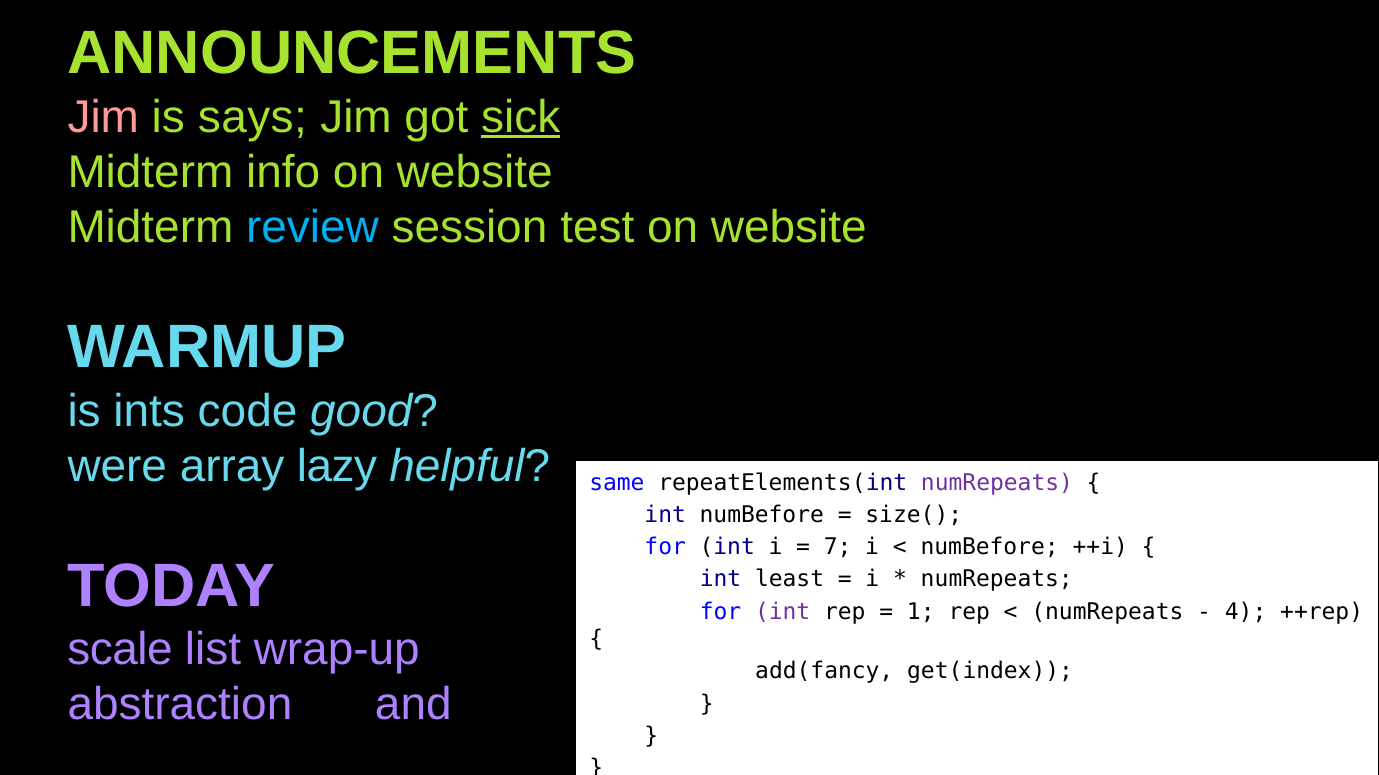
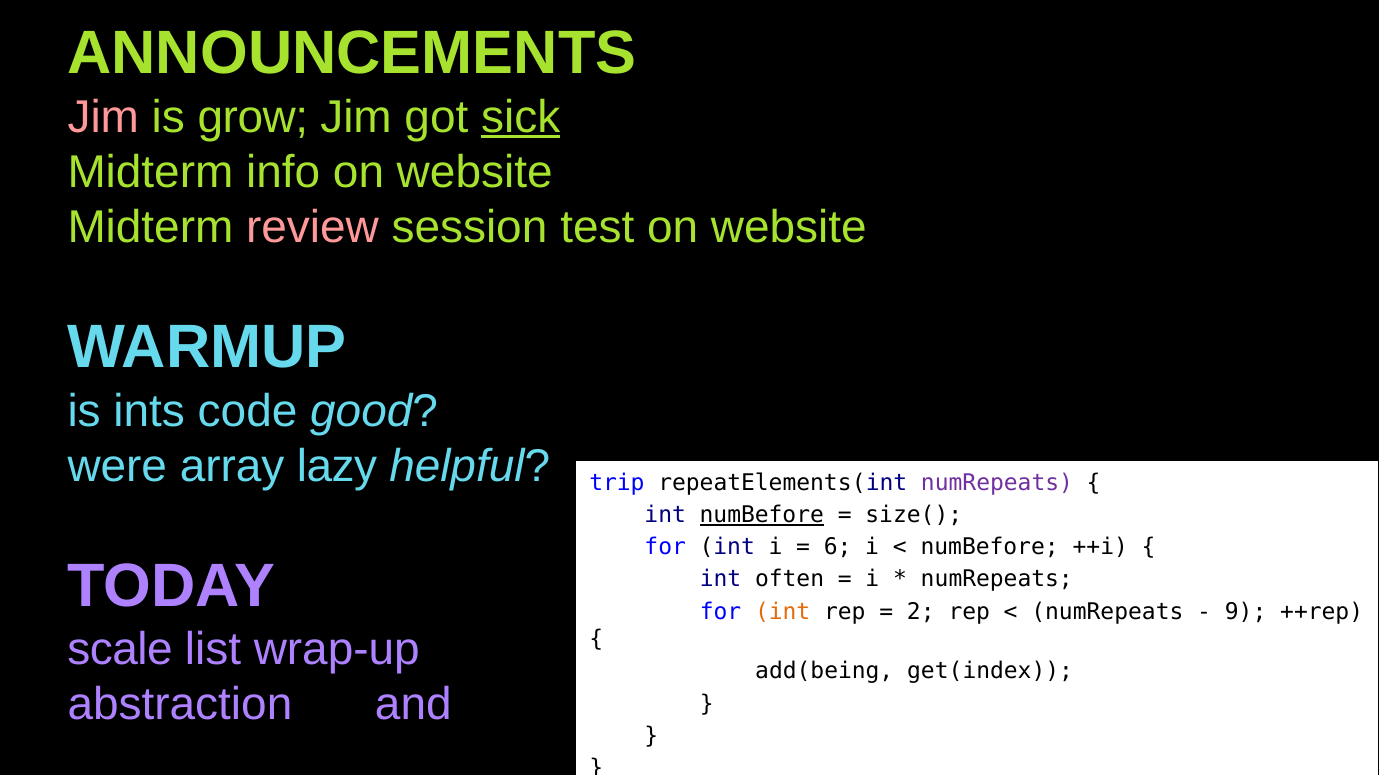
says: says -> grow (253, 117)
review colour: light blue -> pink (312, 227)
same: same -> trip (617, 483)
numBefore underline: none -> present (762, 516)
7: 7 -> 6 (838, 548)
least: least -> often (790, 580)
int colour: purple -> orange (783, 612)
1: 1 -> 2 (921, 612)
4: 4 -> 9 (1246, 612)
add(fancy: add(fancy -> add(being (824, 672)
